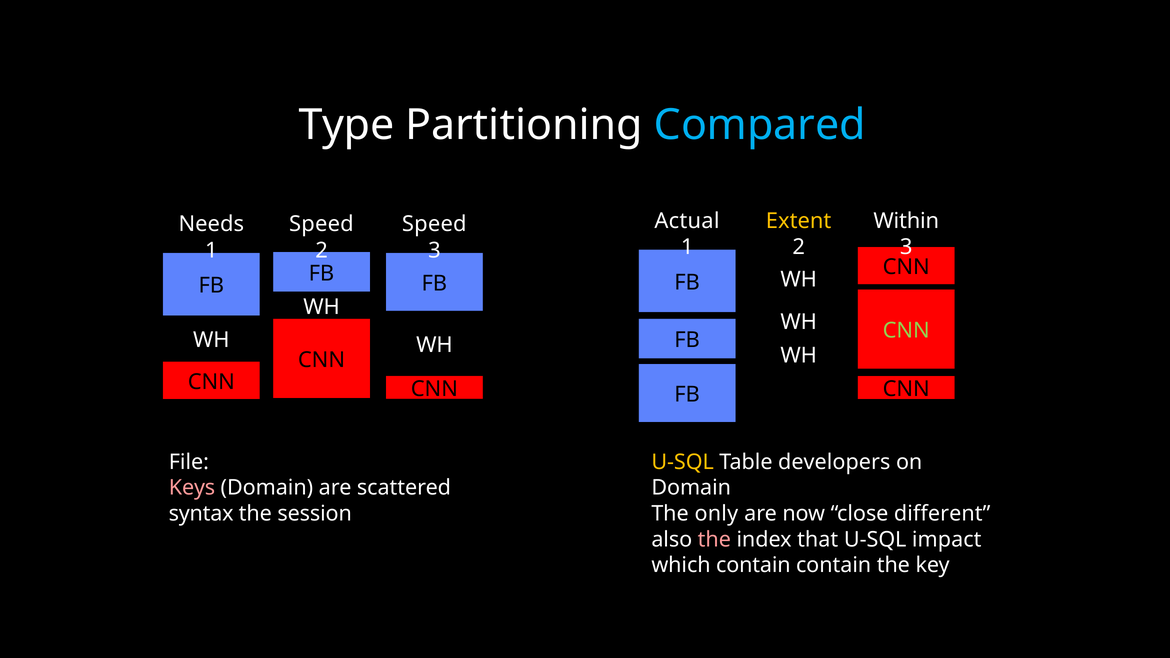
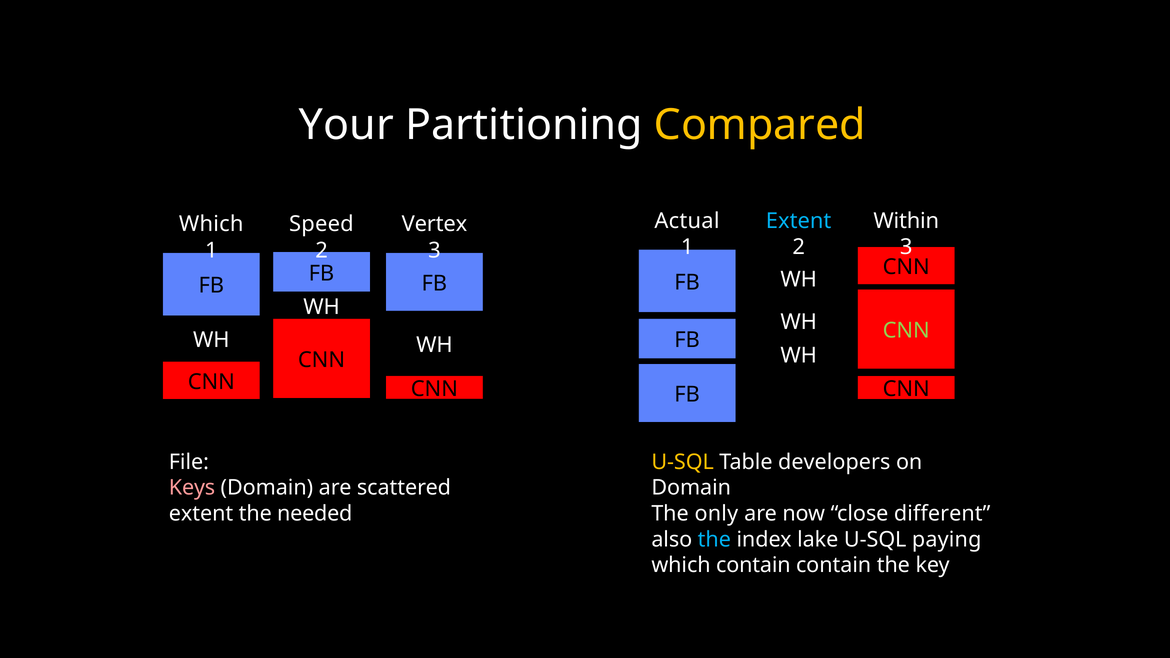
Type: Type -> Your (346, 125)
Compared colour: light blue -> yellow (760, 125)
Extent colour: yellow -> light blue (799, 221)
Needs: Needs -> Which (211, 224)
Speed: Speed -> Vertex (434, 224)
syntax: syntax -> extent (201, 514)
session: session -> needed (315, 514)
the colour: pink -> light blue (714, 540)
that: that -> lake (818, 540)
impact: impact -> paying (947, 540)
